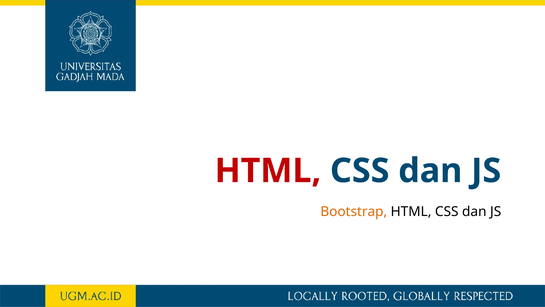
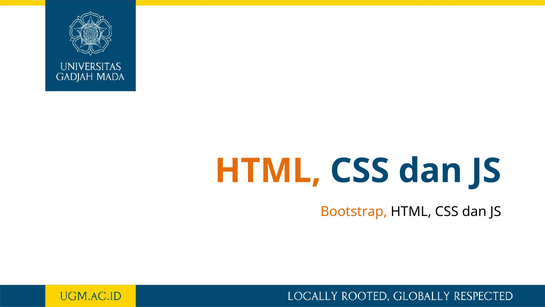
HTML colour: red -> orange (268, 171)
